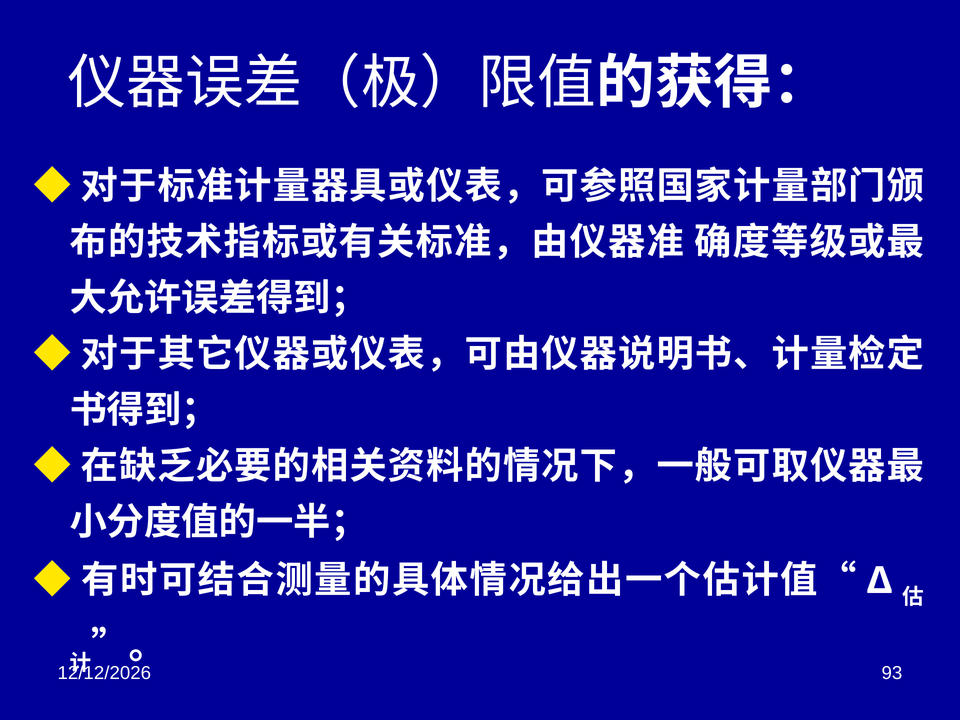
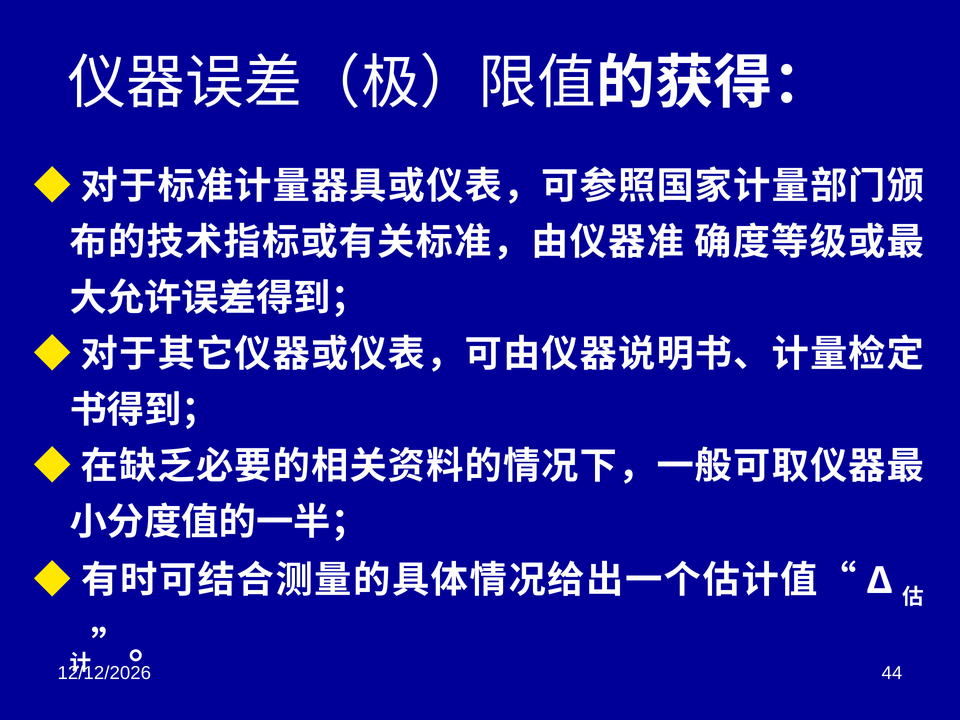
93: 93 -> 44 (892, 673)
